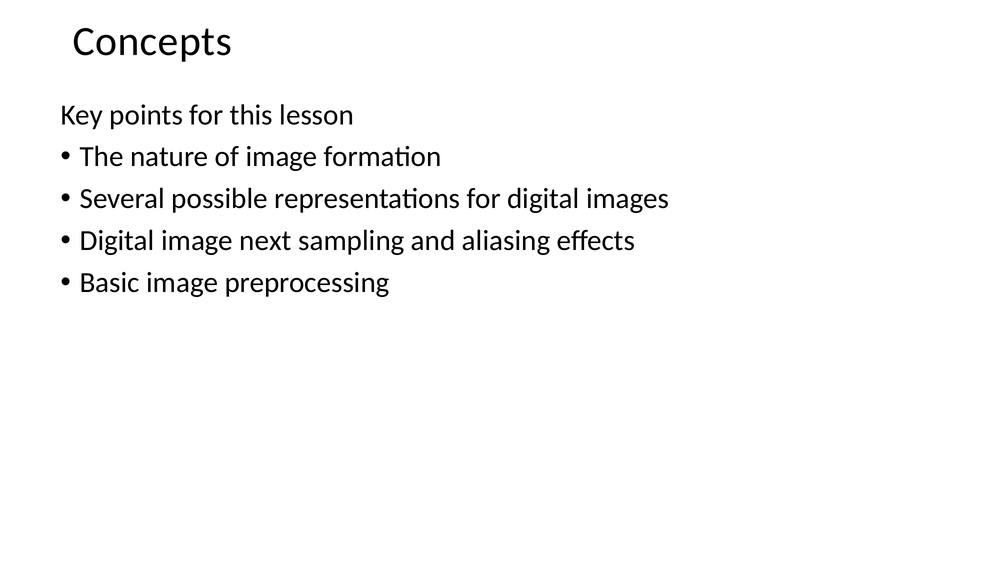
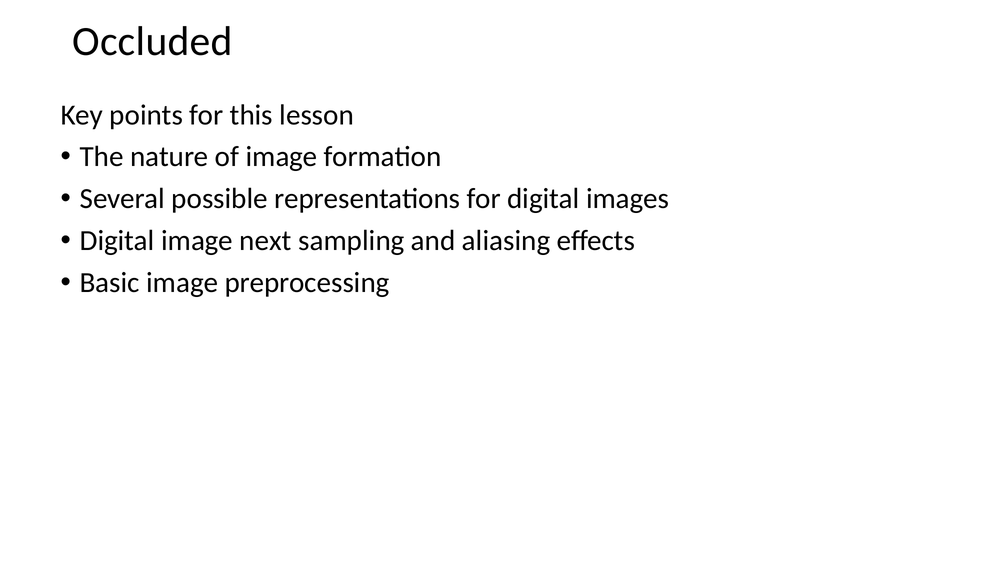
Concepts: Concepts -> Occluded (152, 41)
